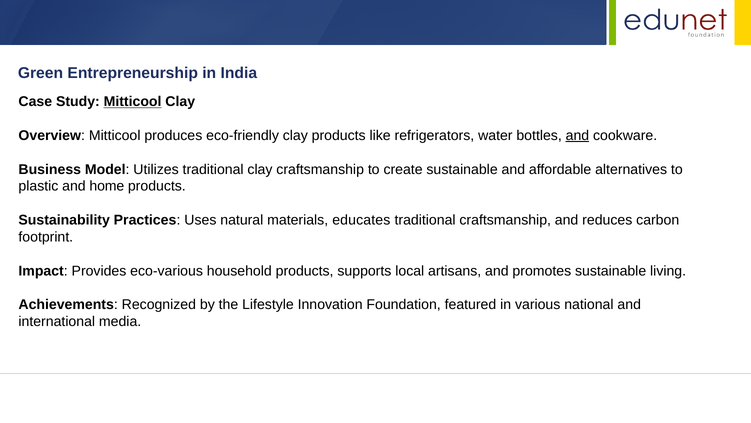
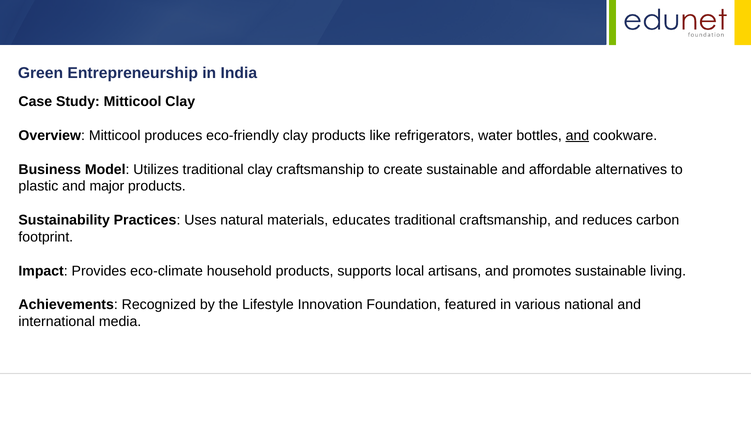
Mitticool underline: present -> none (133, 102)
home: home -> major (107, 186)
eco-various: eco-various -> eco-climate (167, 271)
